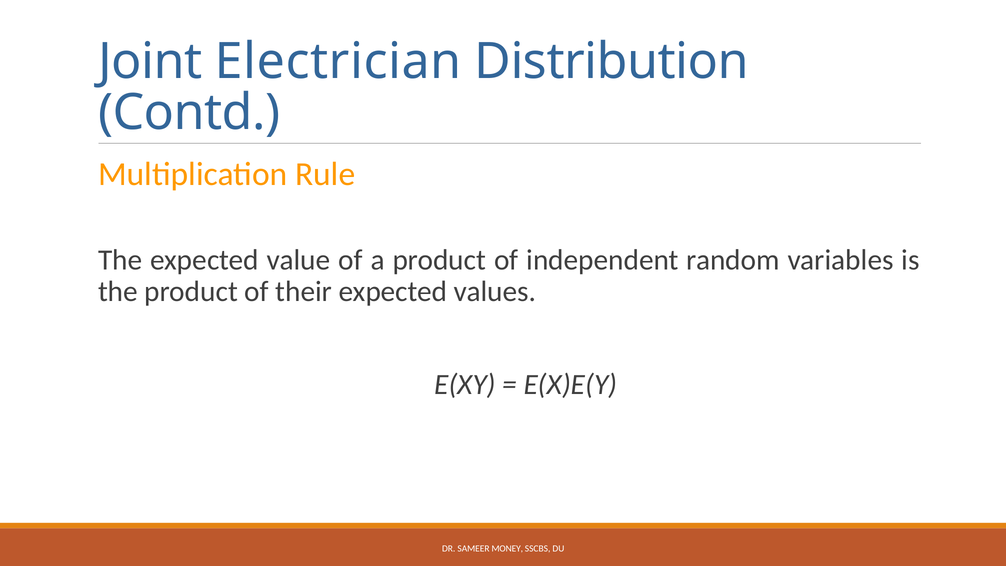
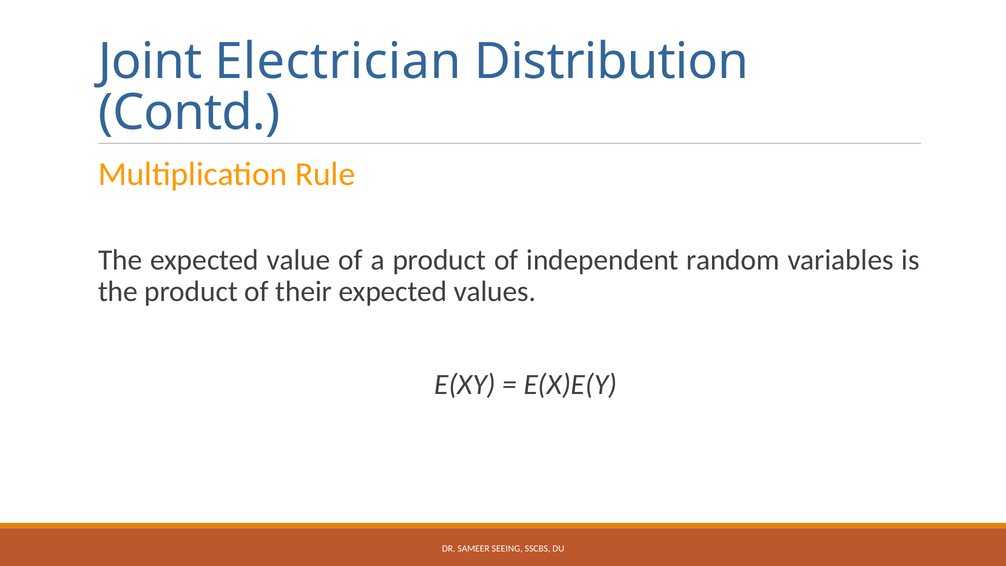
MONEY: MONEY -> SEEING (507, 549)
